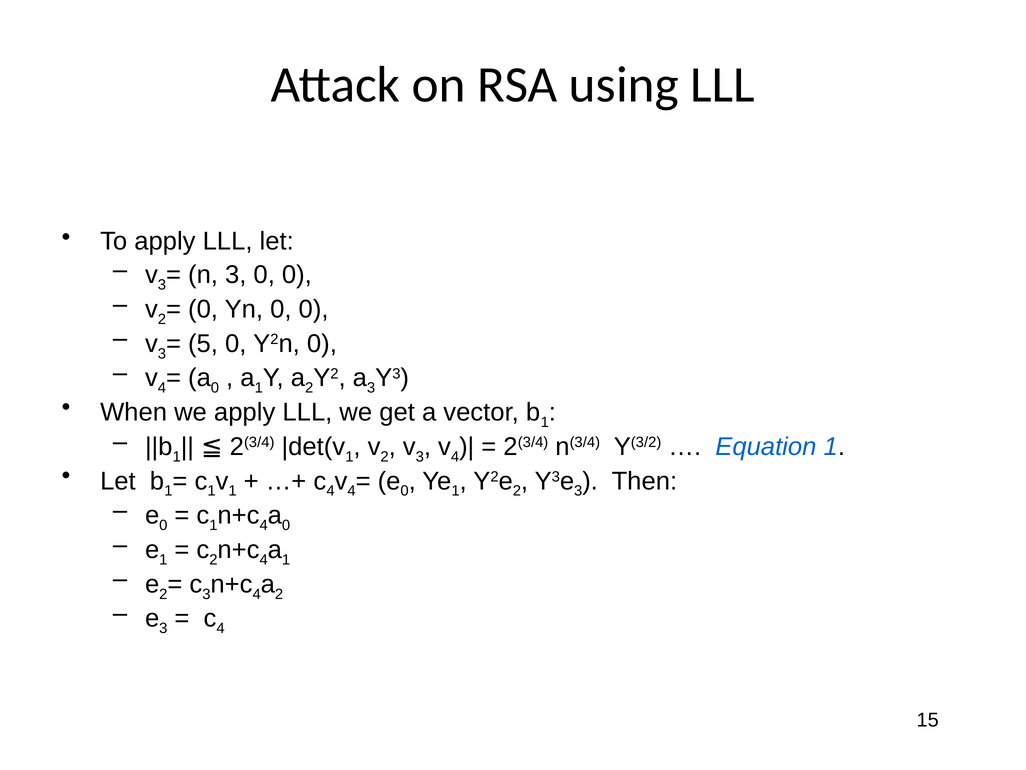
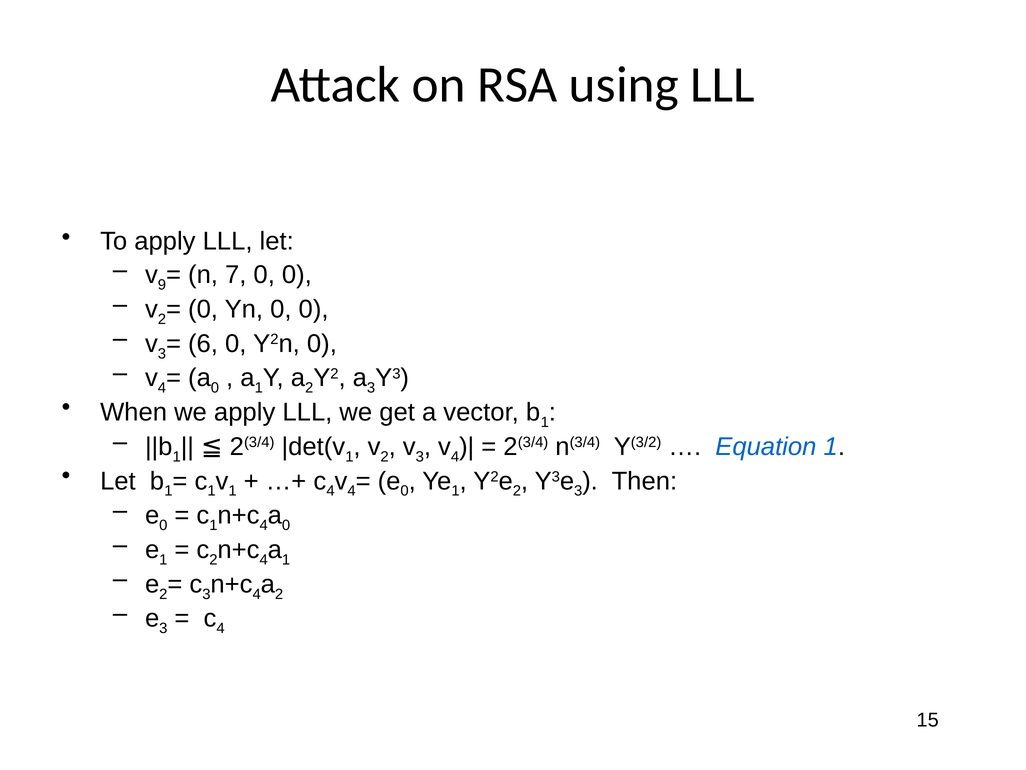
3: 3 -> 9 (162, 285)
n 3: 3 -> 7 (236, 275)
5: 5 -> 6 (203, 343)
